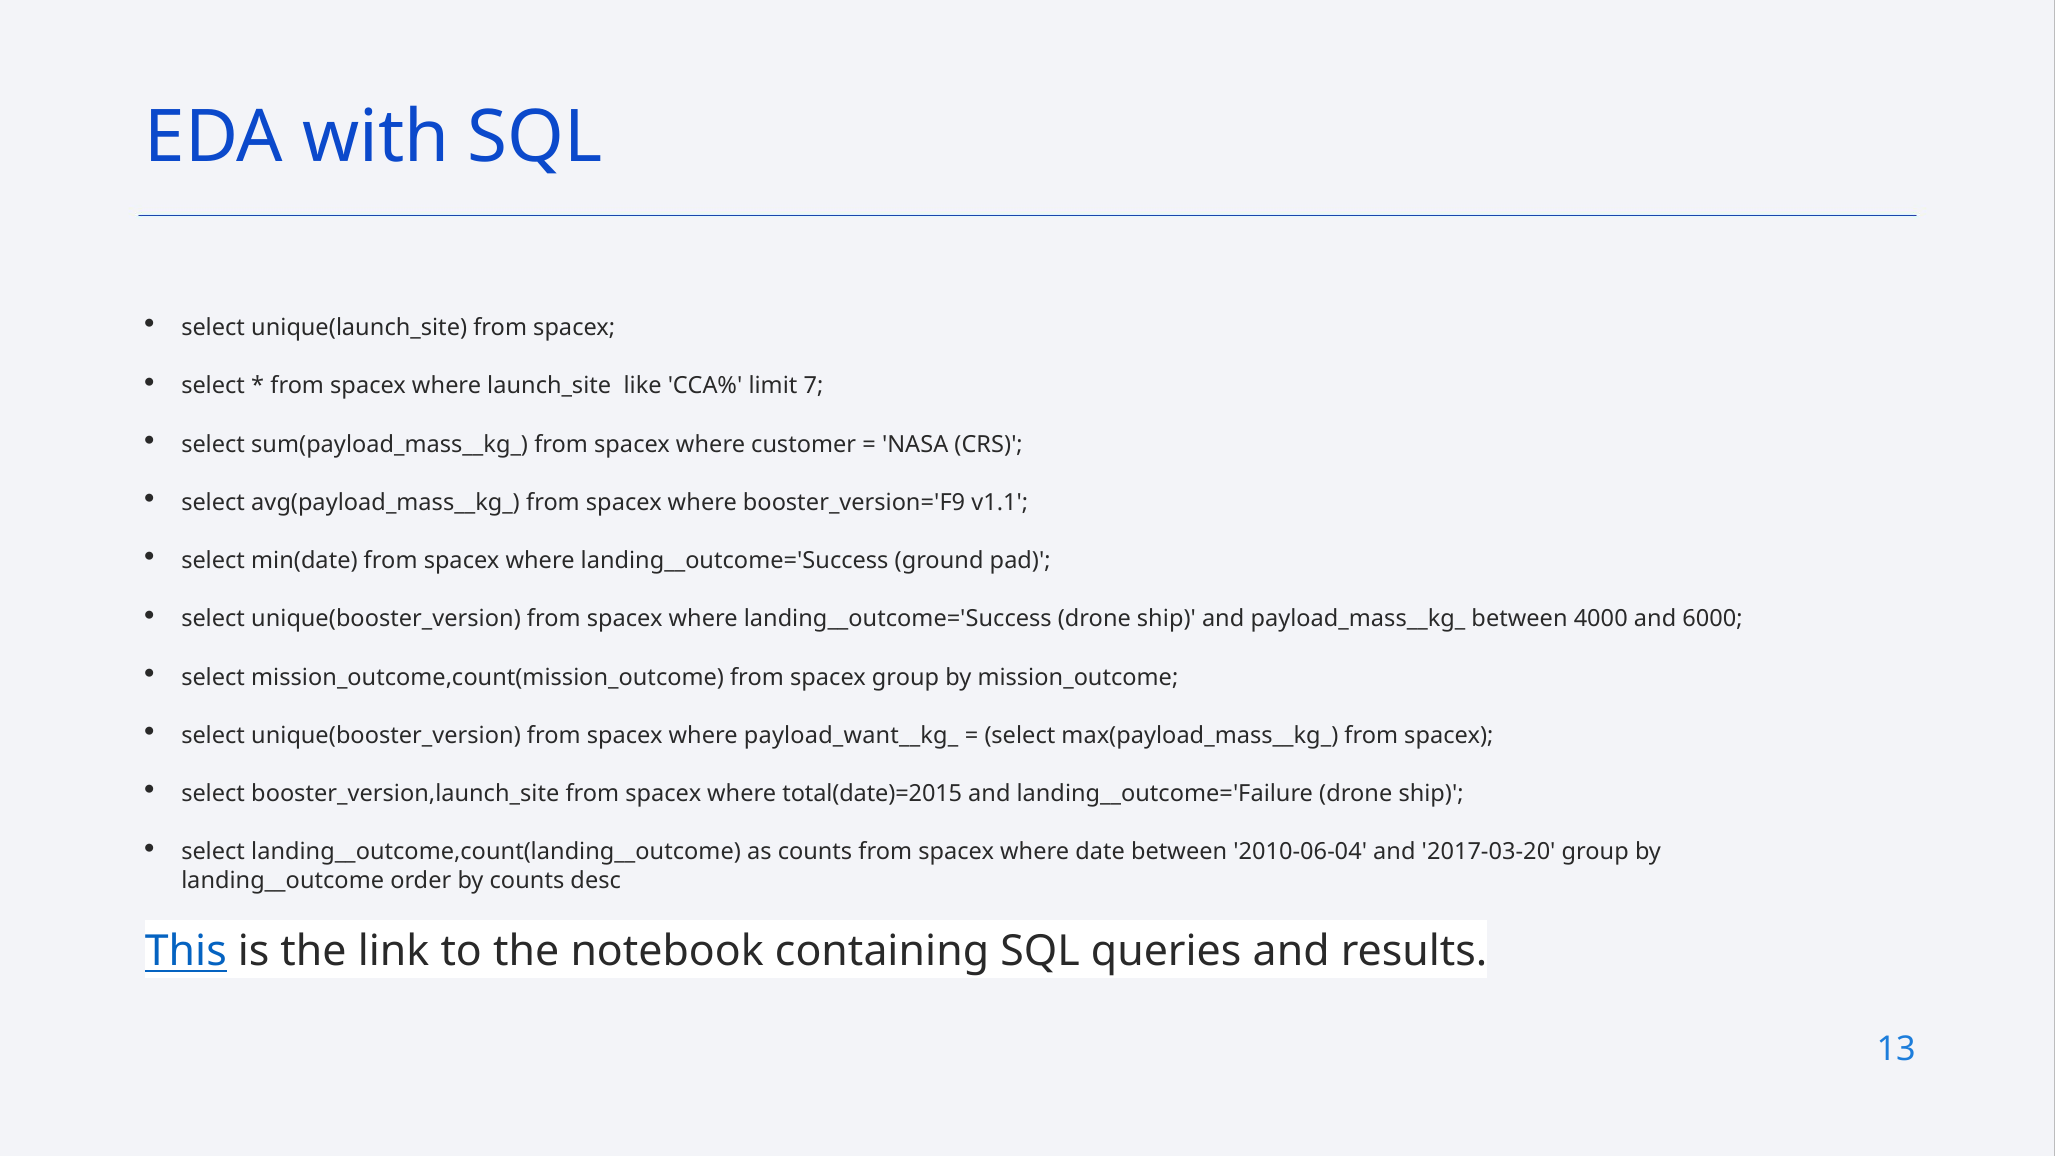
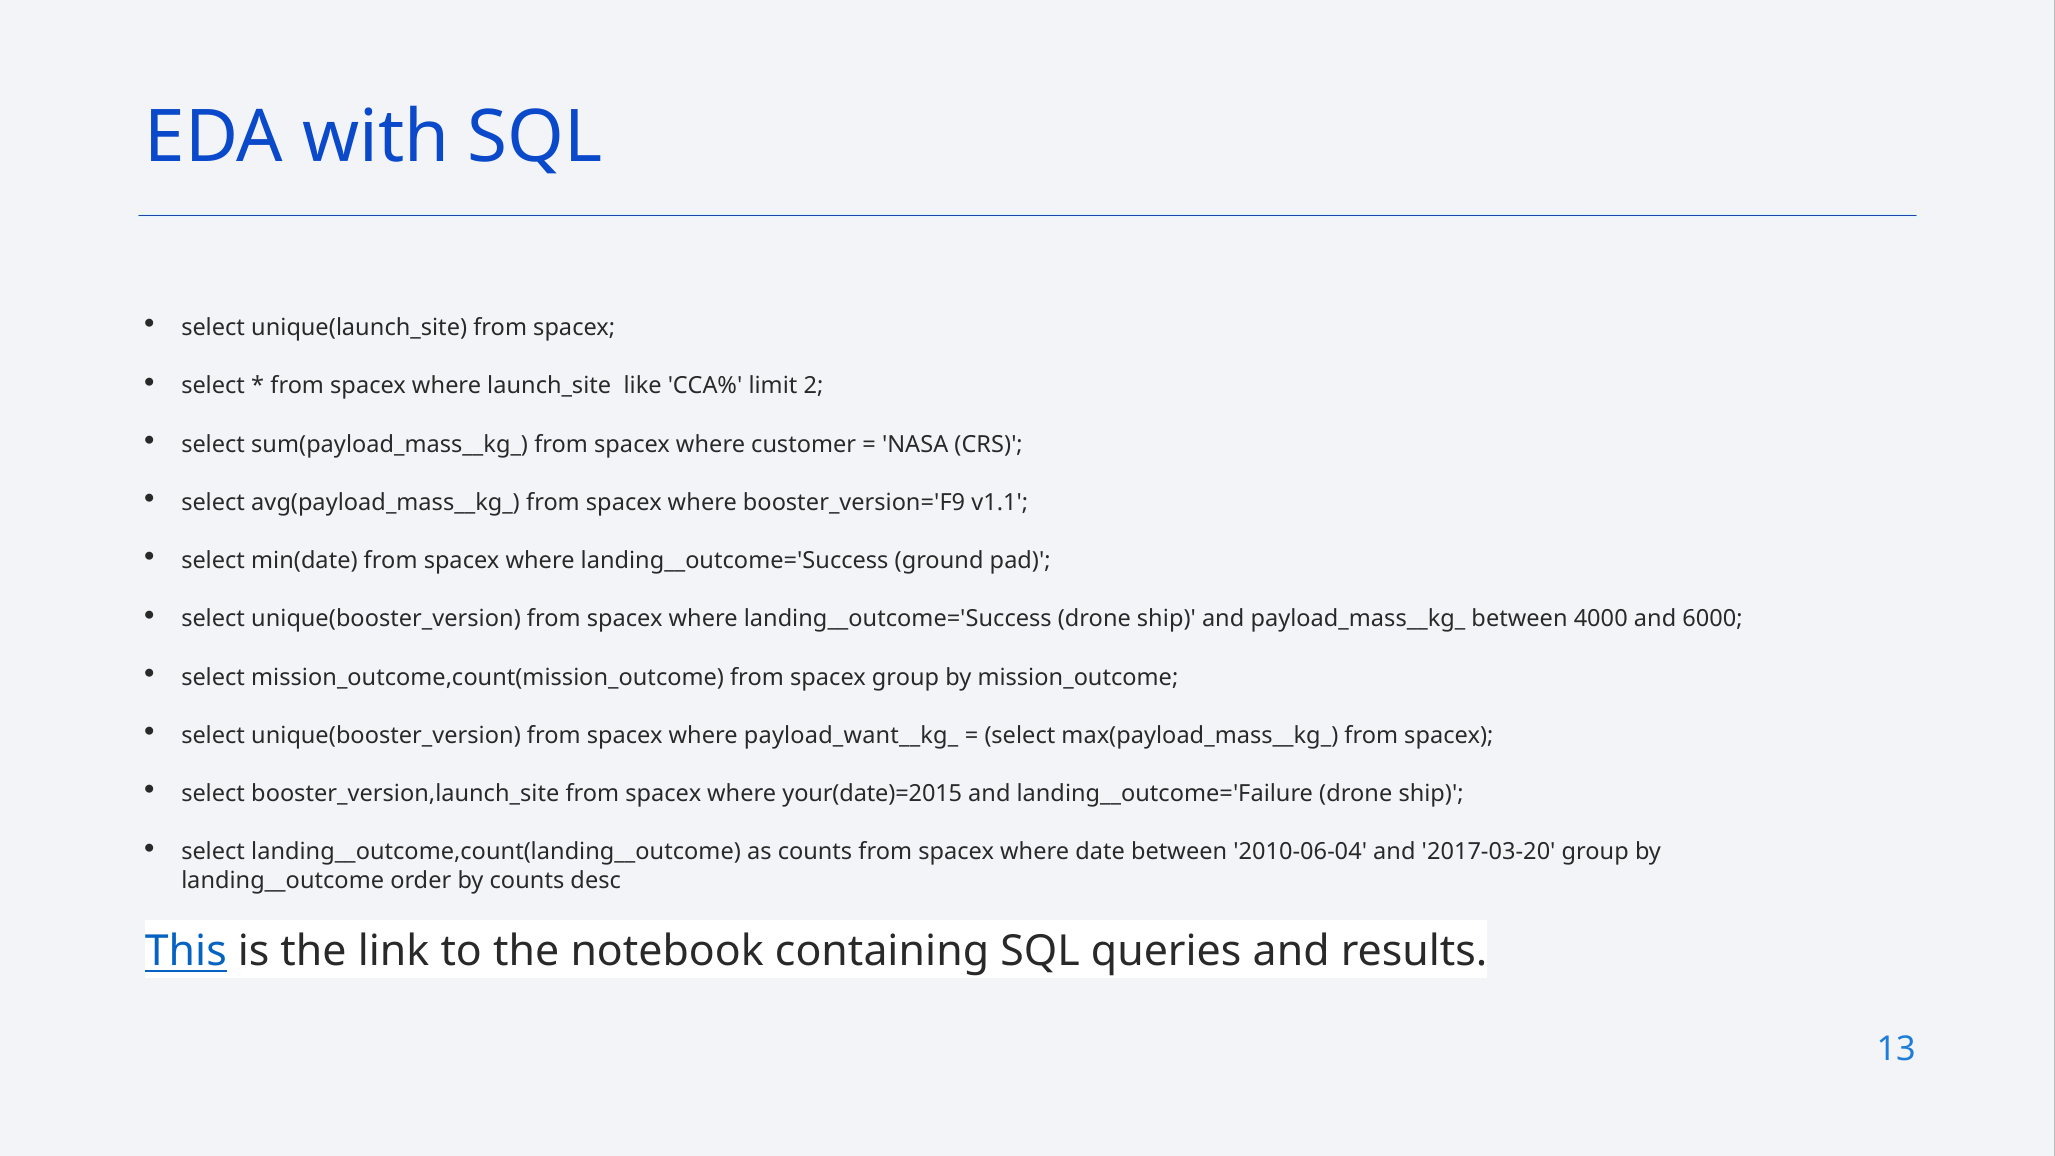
7: 7 -> 2 (813, 386)
total(date)=2015: total(date)=2015 -> your(date)=2015 (872, 794)
